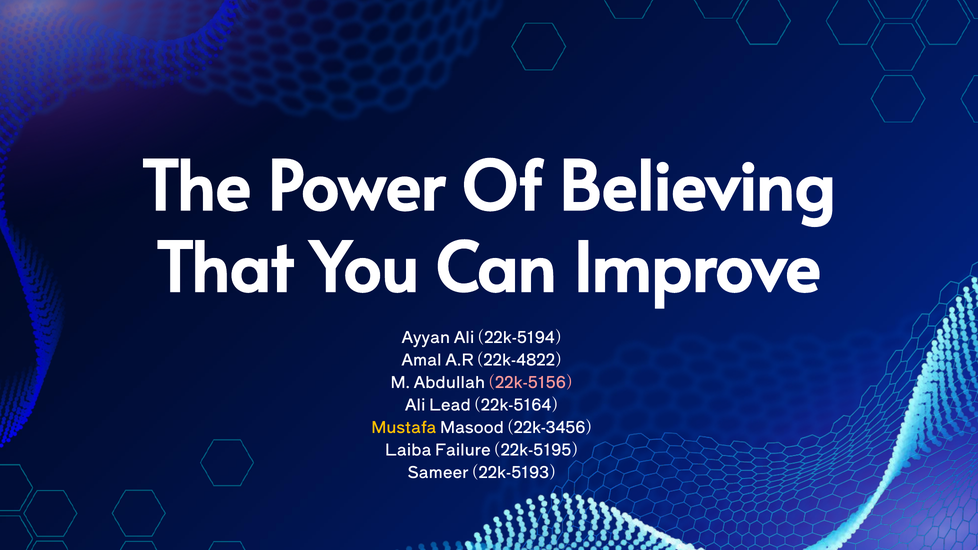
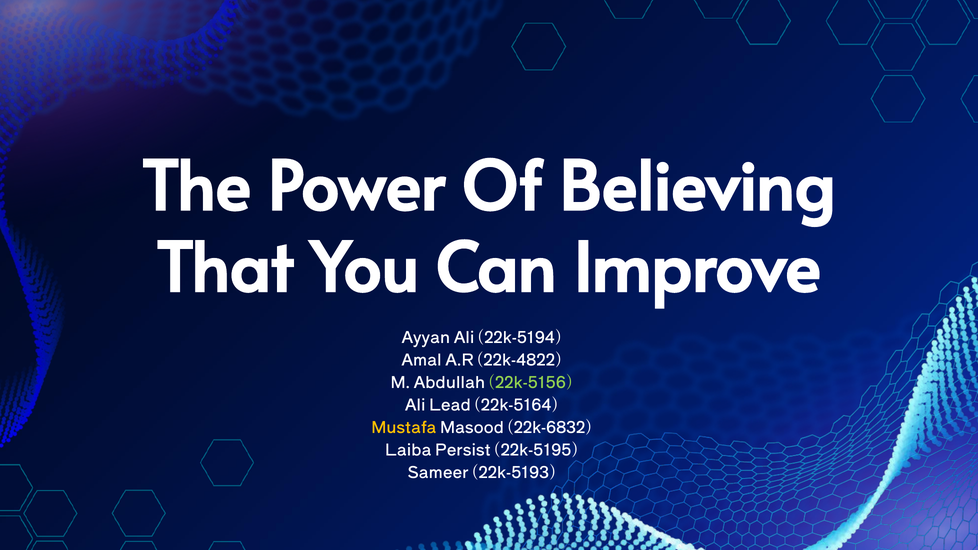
22k-5156 colour: pink -> light green (531, 383)
22k-3456: 22k-3456 -> 22k-6832 (550, 428)
Failure: Failure -> Persist (463, 451)
